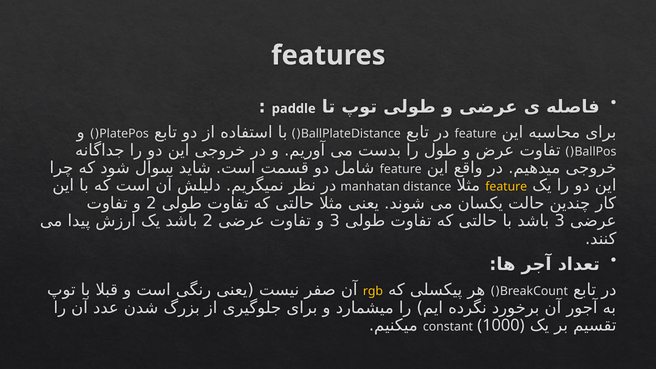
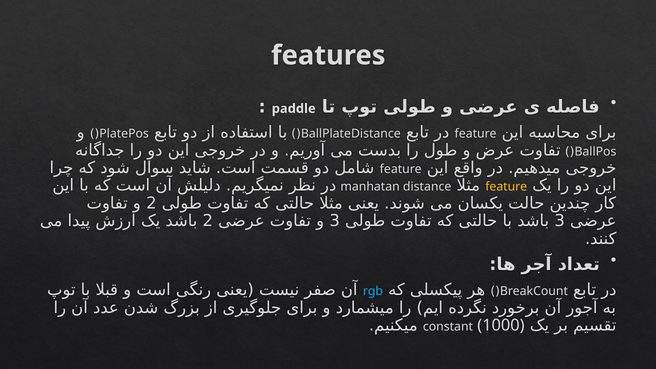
rgb colour: yellow -> light blue (373, 291)
